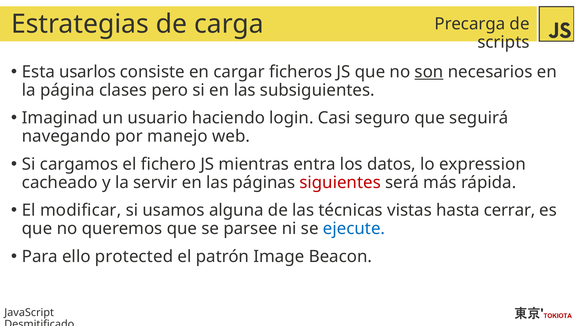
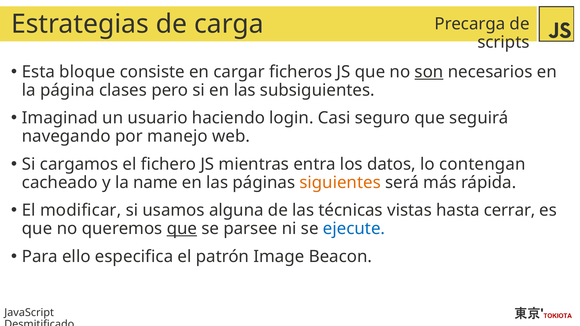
usarlos: usarlos -> bloque (87, 72)
expression: expression -> contengan (482, 164)
servir: servir -> name (155, 183)
siguientes colour: red -> orange (340, 183)
que underline: none -> present (182, 229)
protected: protected -> especifica (134, 257)
